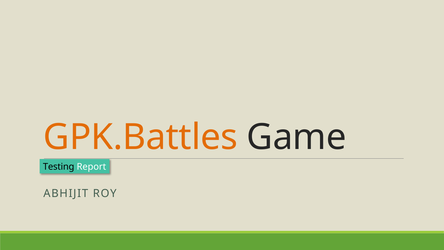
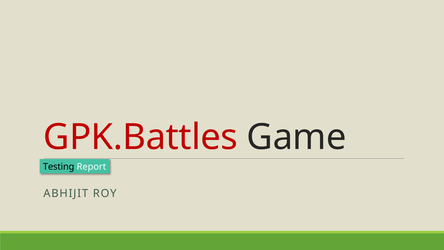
GPK.Battles colour: orange -> red (141, 137)
